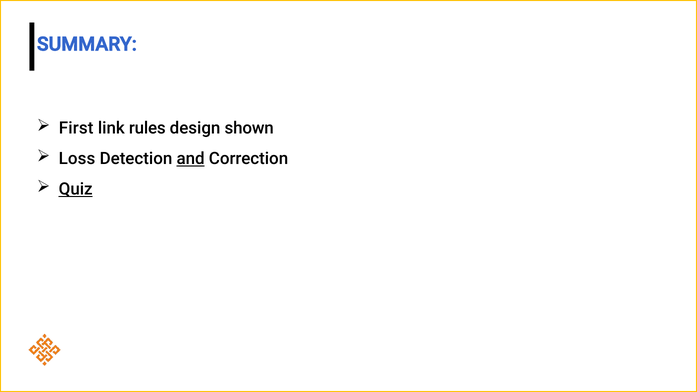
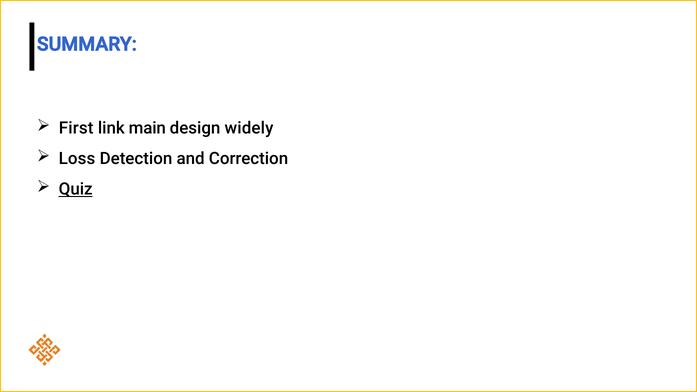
rules: rules -> main (147, 128)
shown: shown -> widely (249, 128)
and underline: present -> none (191, 159)
